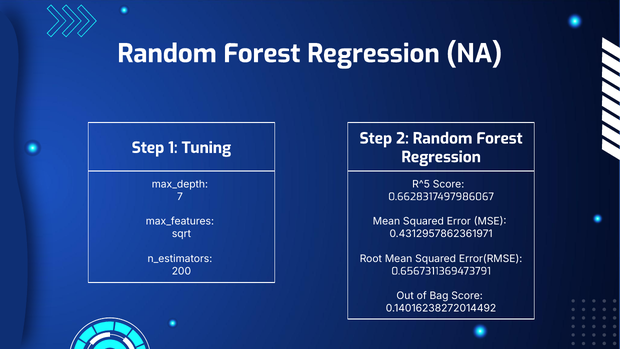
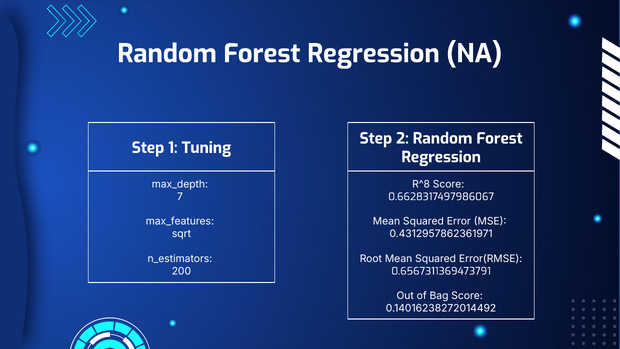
R^5: R^5 -> R^8 (421, 184)
